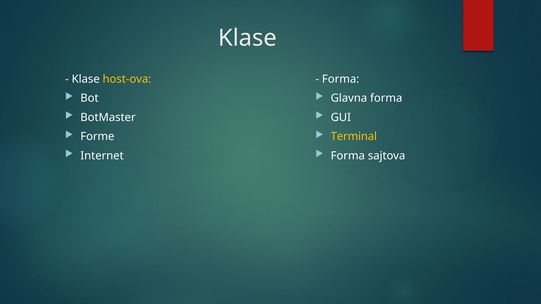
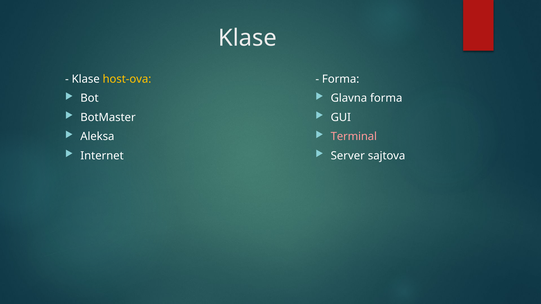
Forme: Forme -> Aleksa (97, 137)
Terminal colour: yellow -> pink (354, 137)
Forma: Forma -> Server (348, 156)
